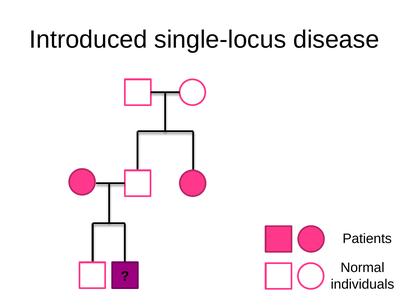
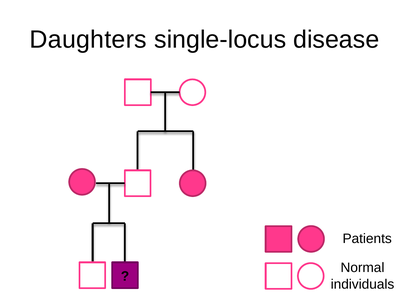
Introduced: Introduced -> Daughters (88, 40)
